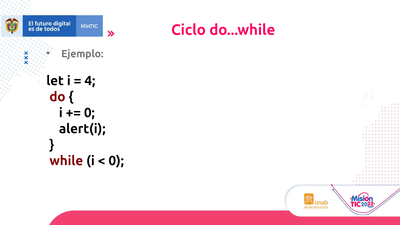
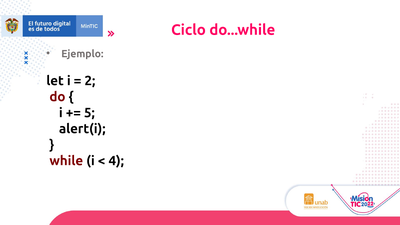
4: 4 -> 2 (90, 81)
0: 0 -> 5 (89, 113)
0: 0 -> 4 (116, 161)
